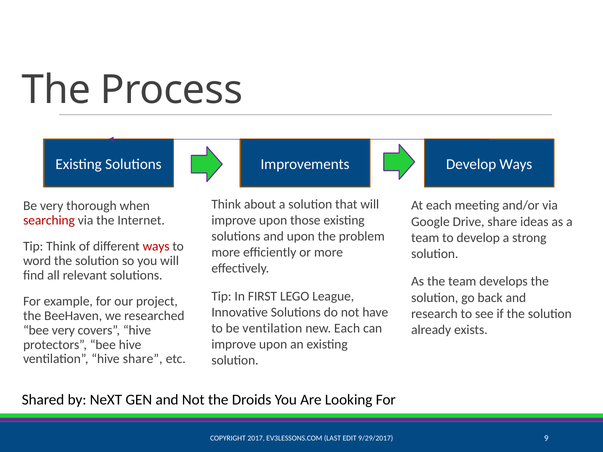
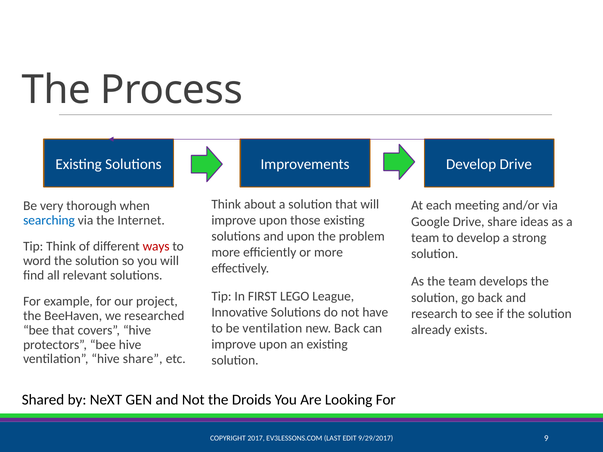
Develop Ways: Ways -> Drive (516, 164)
searching colour: red -> blue (49, 220)
new Each: Each -> Back (347, 329)
bee very: very -> that (63, 330)
